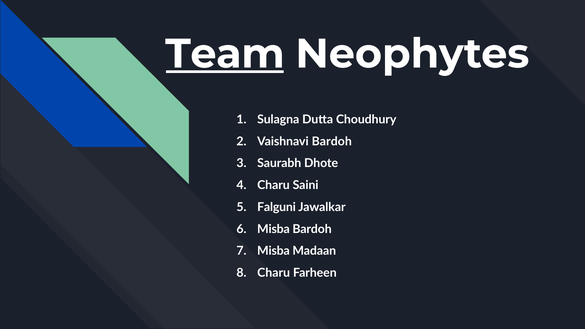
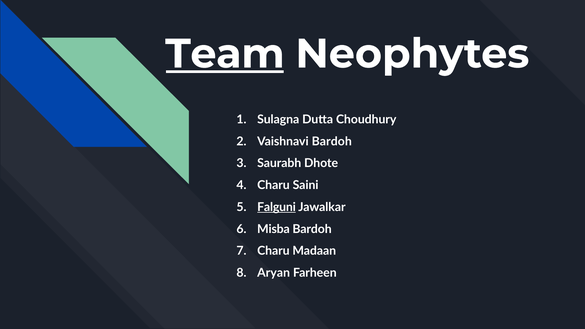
Falguni underline: none -> present (277, 207)
Misba: Misba -> Charu (273, 251)
Charu: Charu -> Aryan (274, 273)
